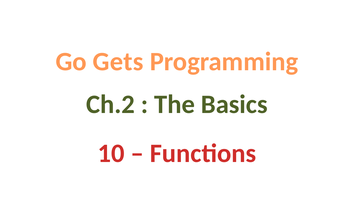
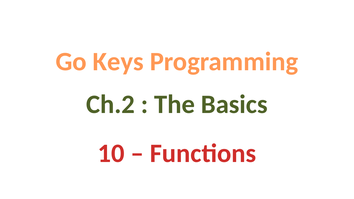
Gets: Gets -> Keys (118, 62)
